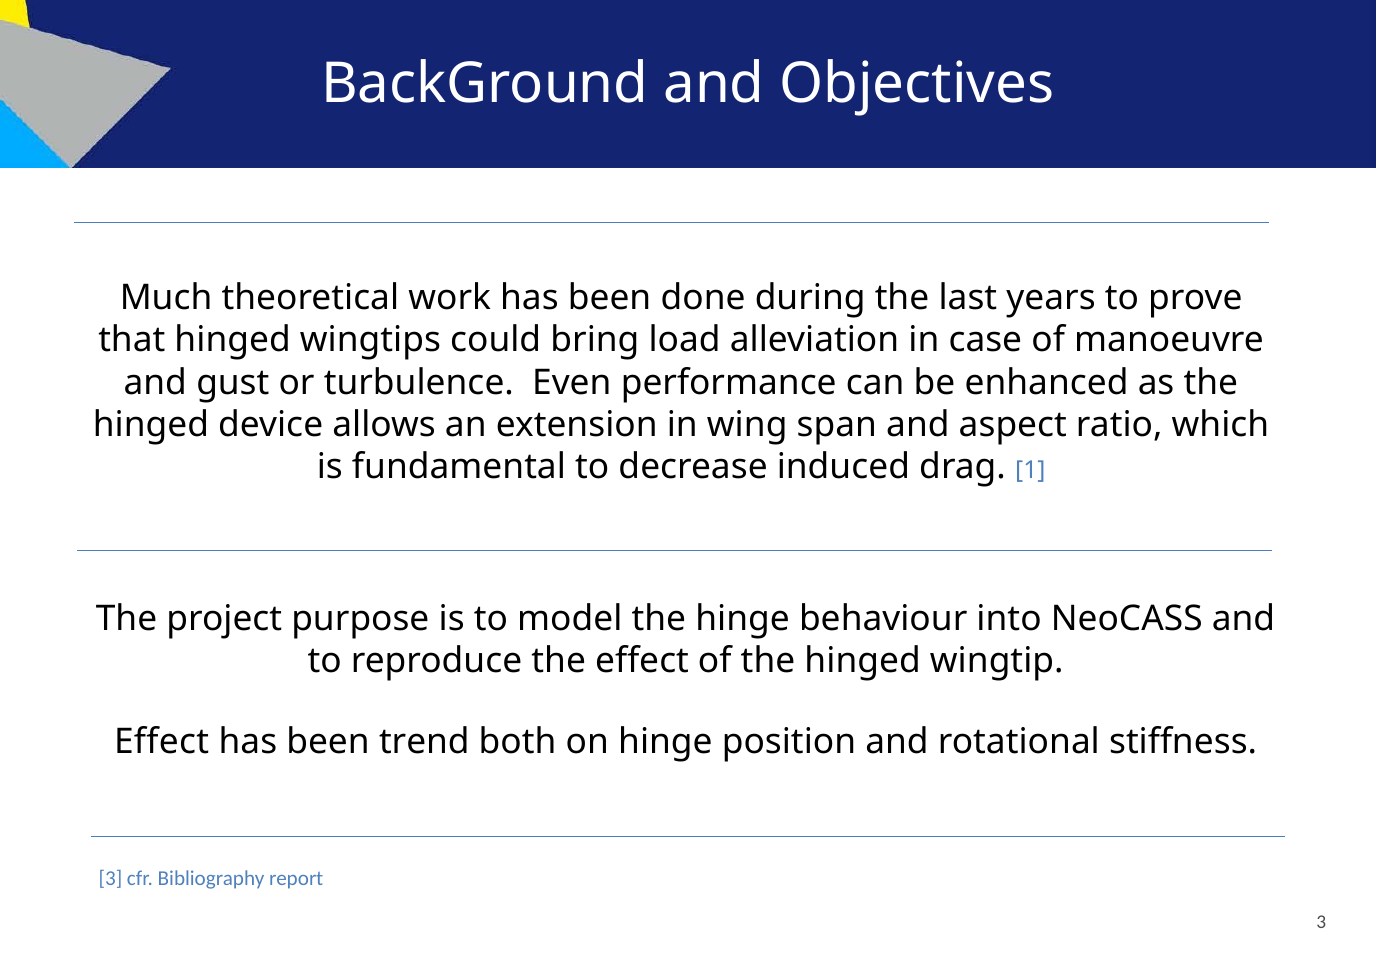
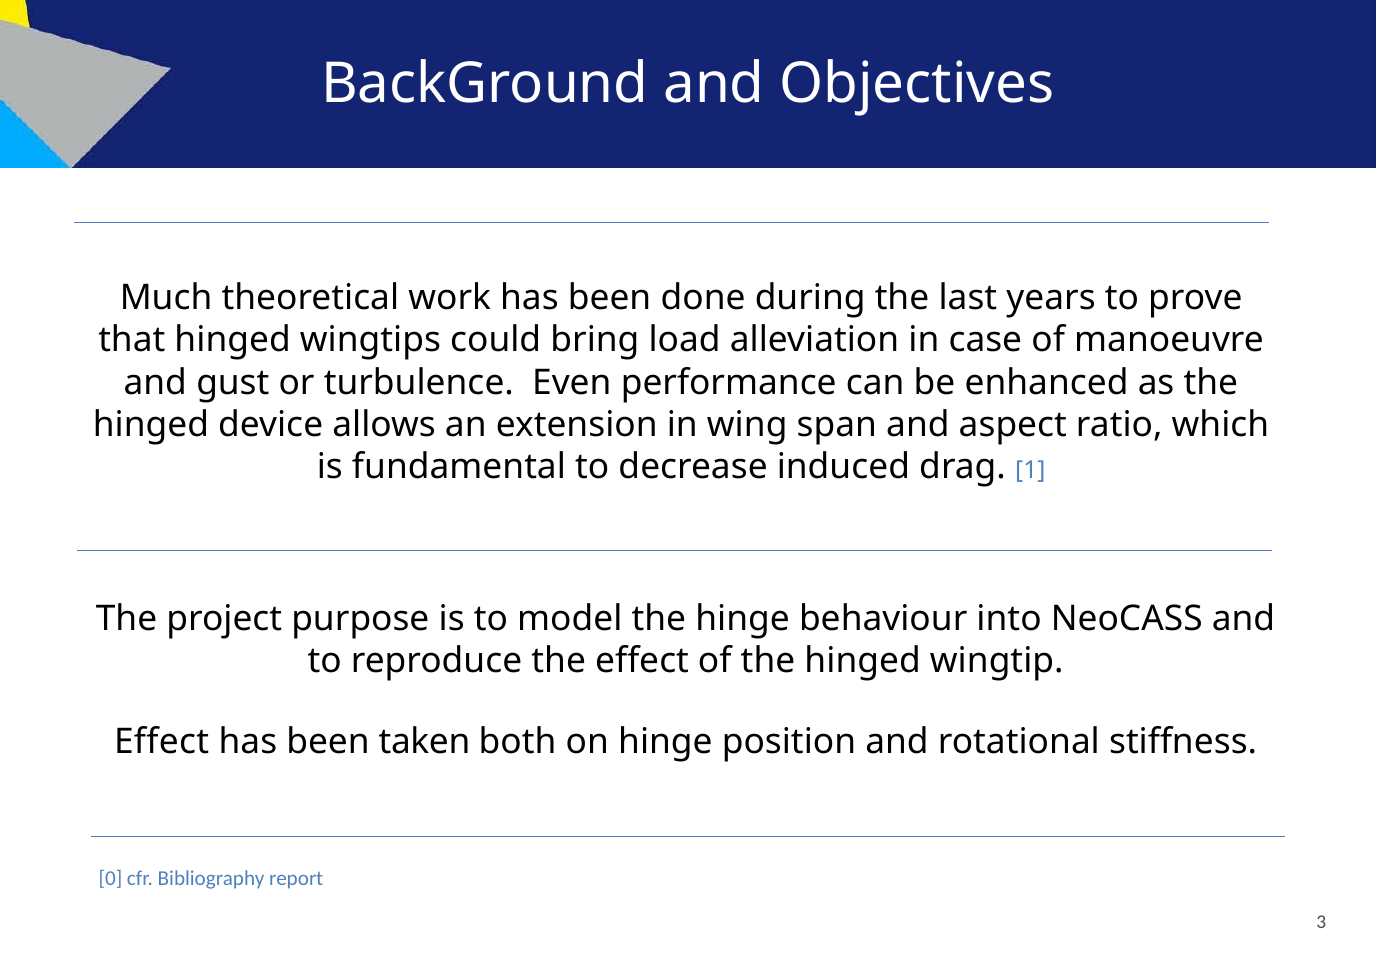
trend: trend -> taken (424, 741)
3: 3 -> 0 (110, 878)
